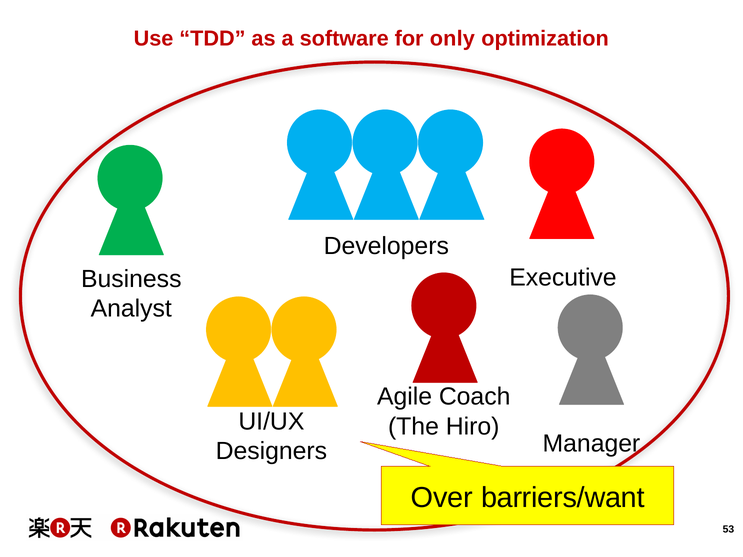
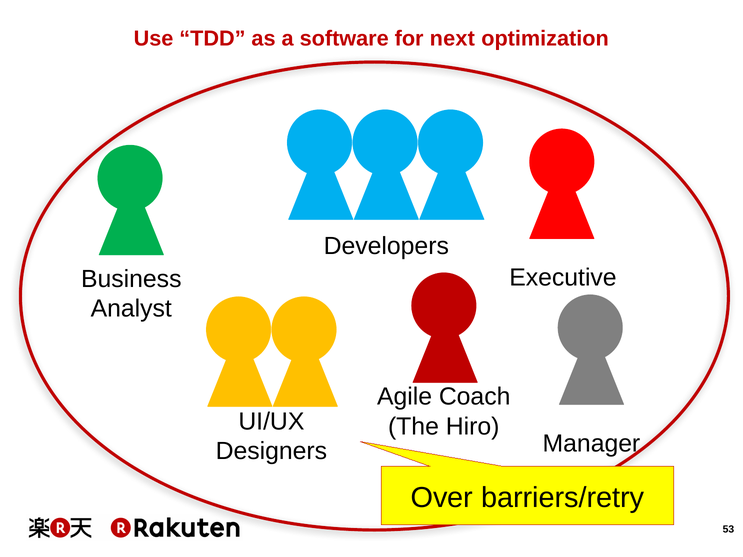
only: only -> next (452, 39)
barriers/want: barriers/want -> barriers/retry (563, 498)
